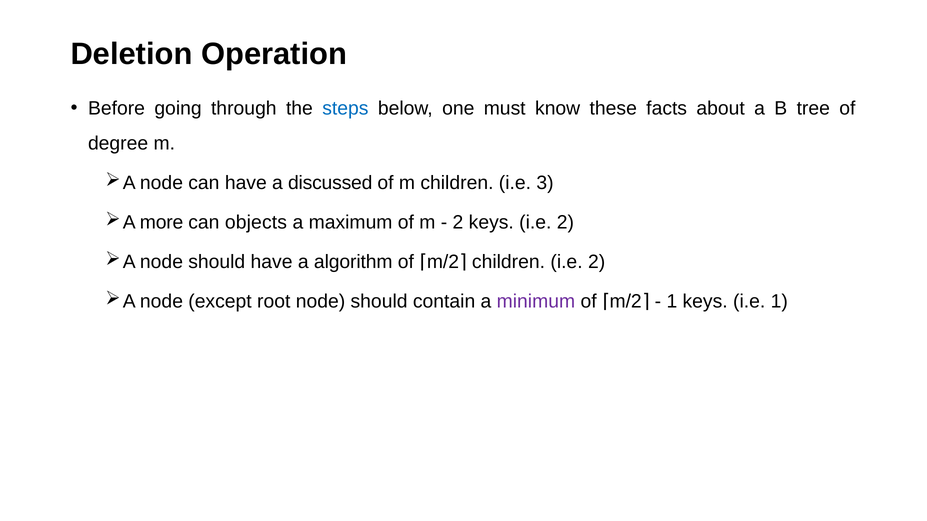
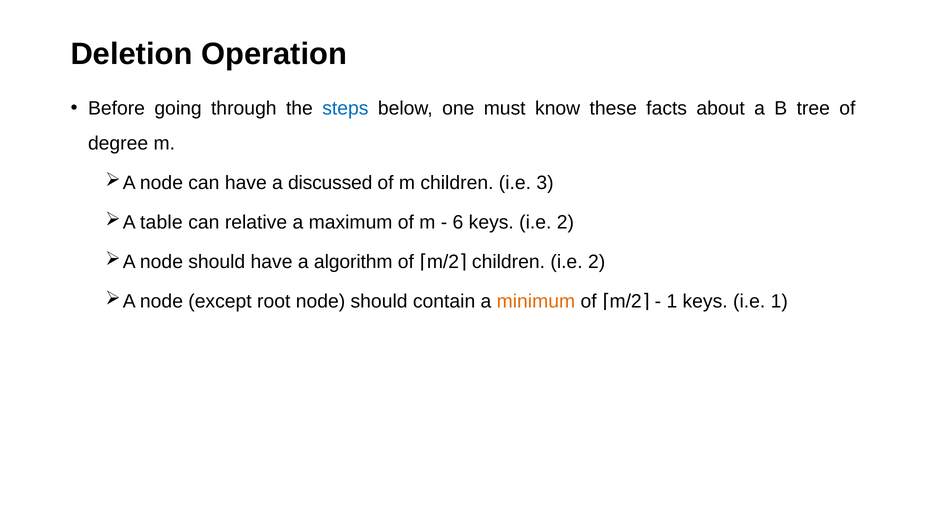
more: more -> table (161, 223)
objects: objects -> relative (256, 223)
2: 2 -> 6 (458, 223)
minimum colour: purple -> orange (536, 302)
